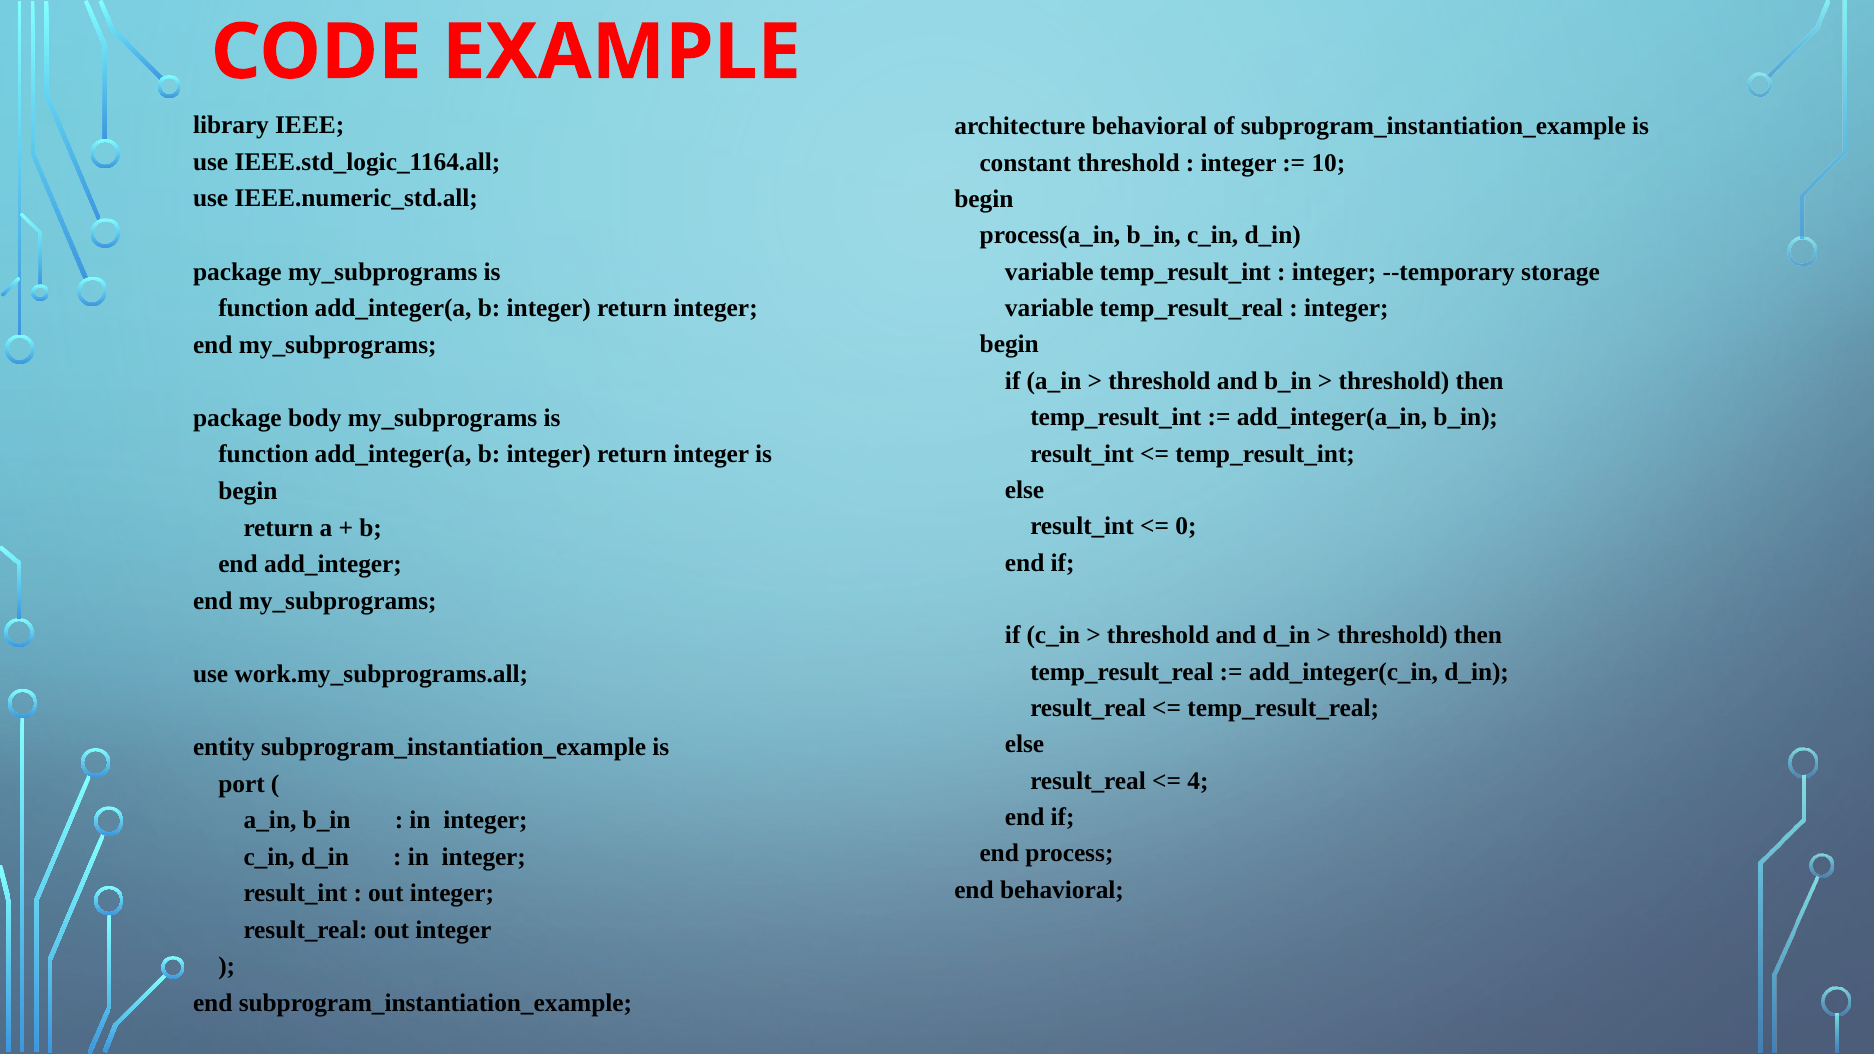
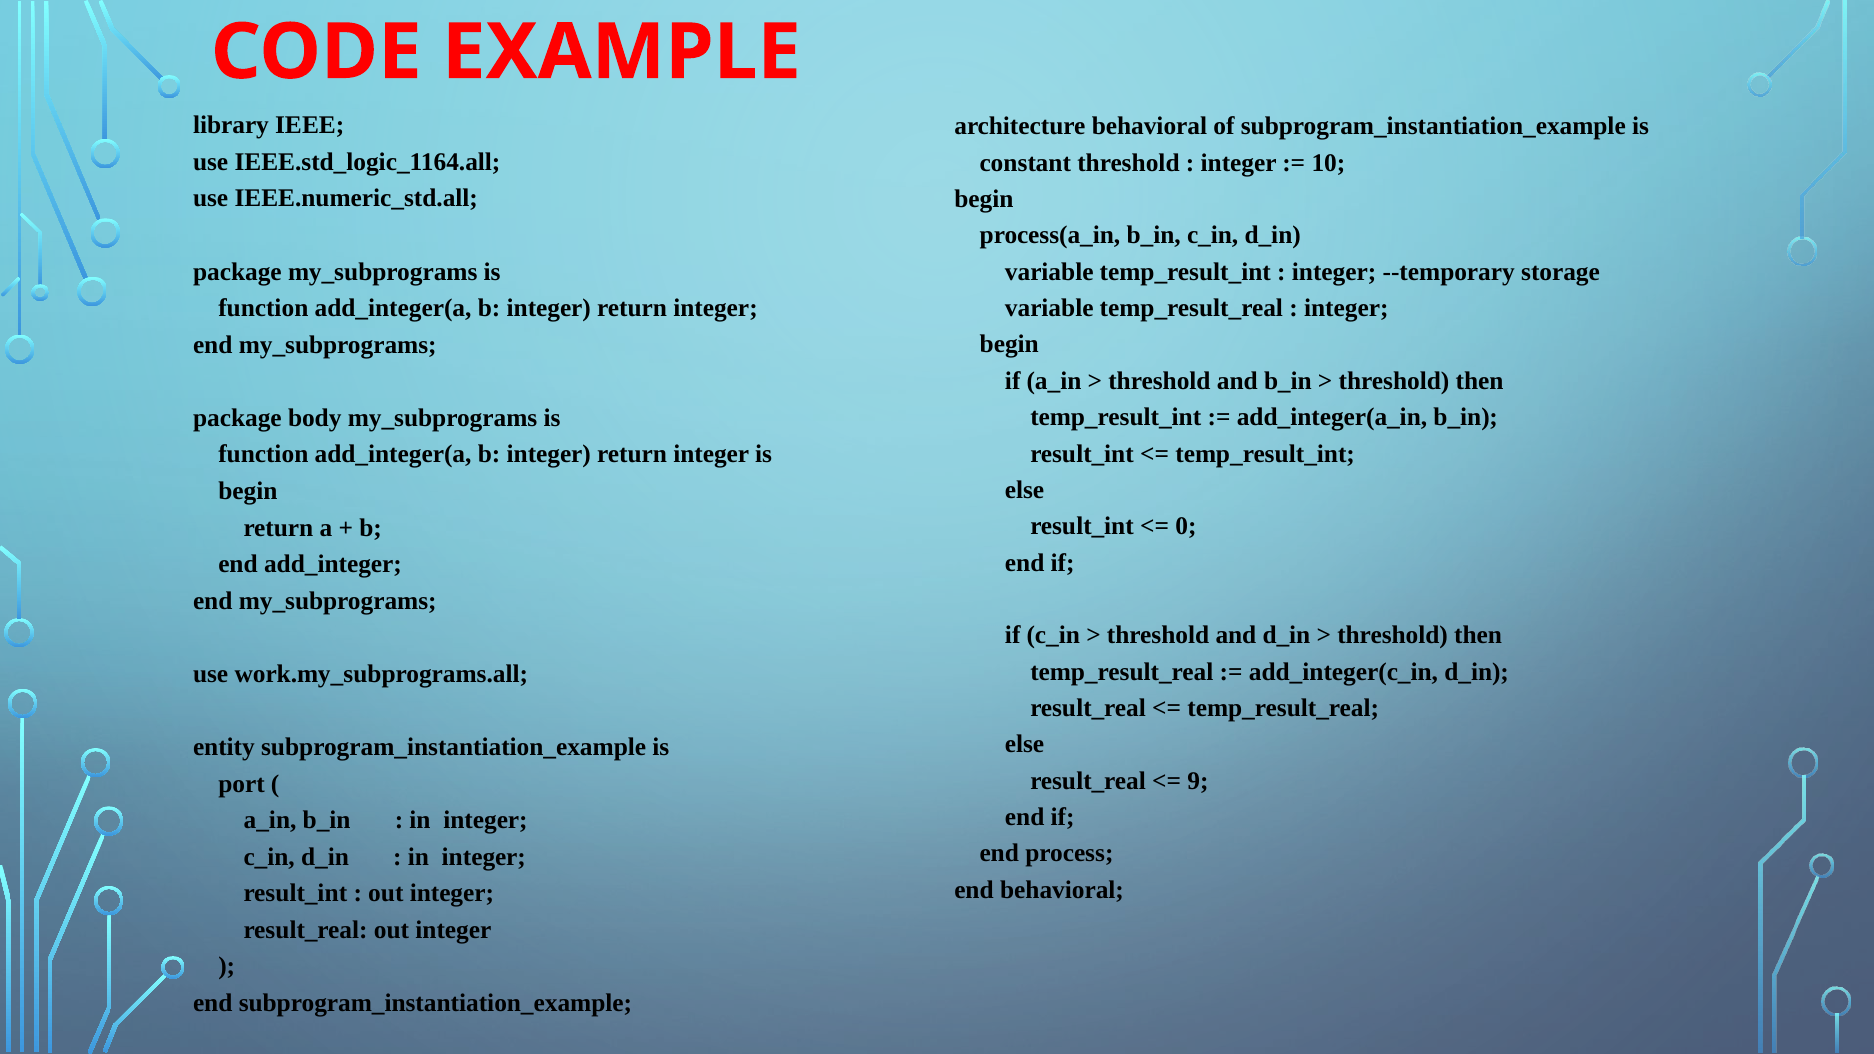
4: 4 -> 9 (1198, 781)
